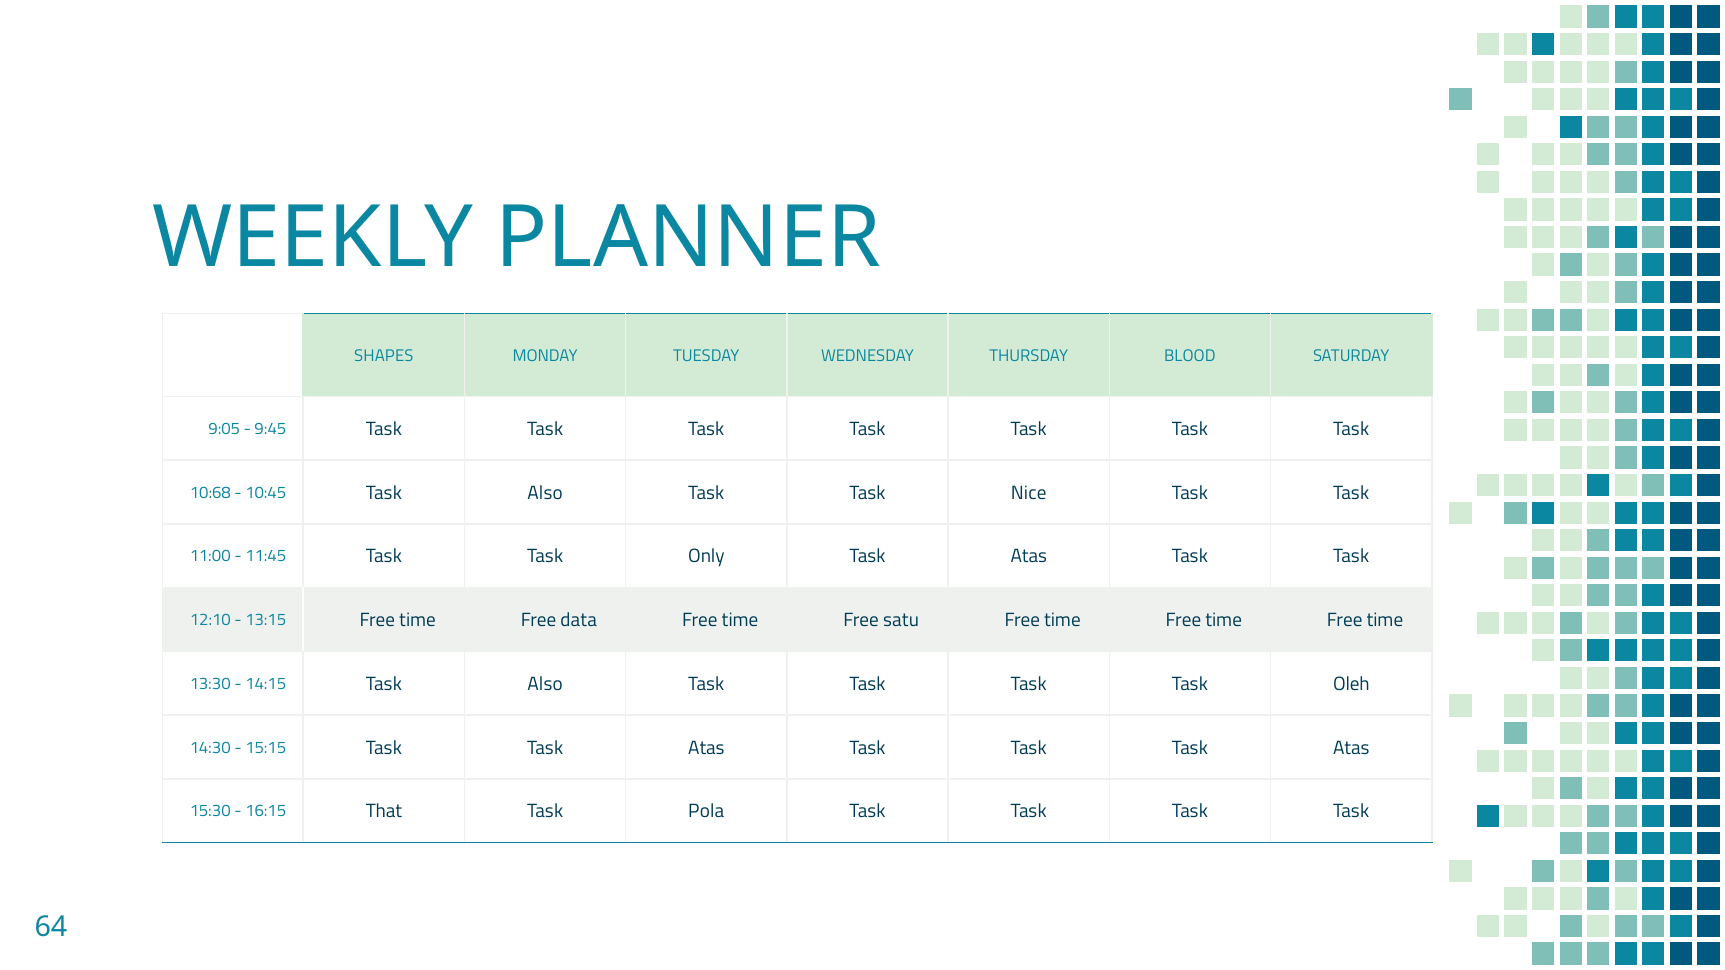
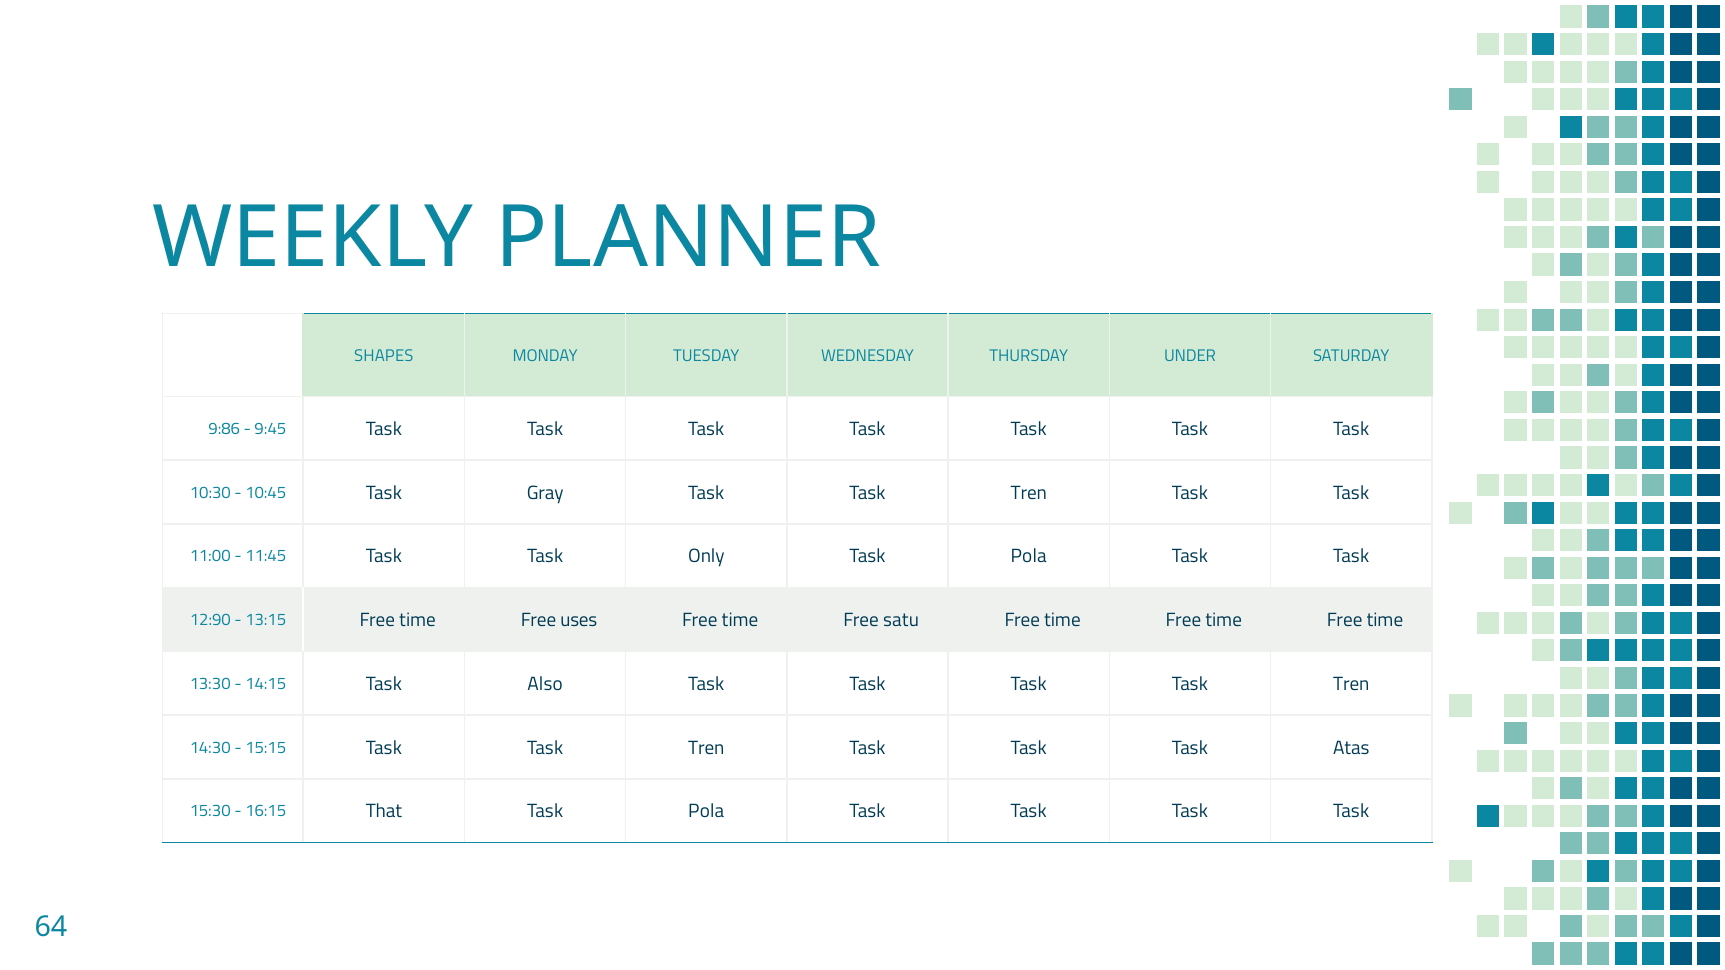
BLOOD: BLOOD -> UNDER (1190, 356)
9:05: 9:05 -> 9:86 (224, 429)
10:68: 10:68 -> 10:30 (210, 493)
10:45 Task Also: Also -> Gray (545, 493)
Nice: Nice -> Tren (1029, 493)
Atas: Atas -> Pola (1029, 557)
12:10: 12:10 -> 12:90 (210, 620)
data: data -> uses (579, 621)
Task Task Task Oleh: Oleh -> Tren (1351, 684)
15:15 Task Task Atas: Atas -> Tren (706, 748)
